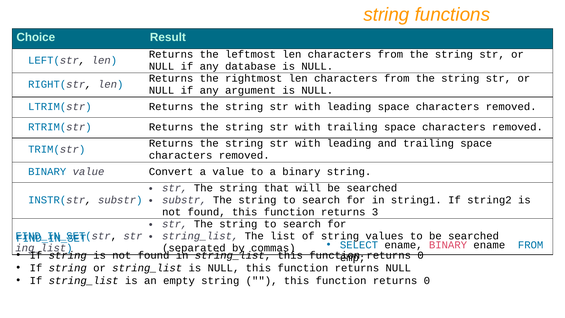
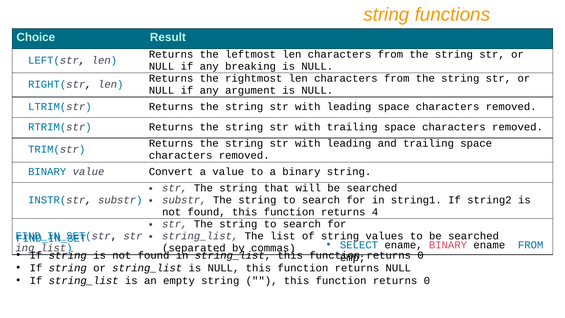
database: database -> breaking (251, 66)
3: 3 -> 4 (375, 212)
